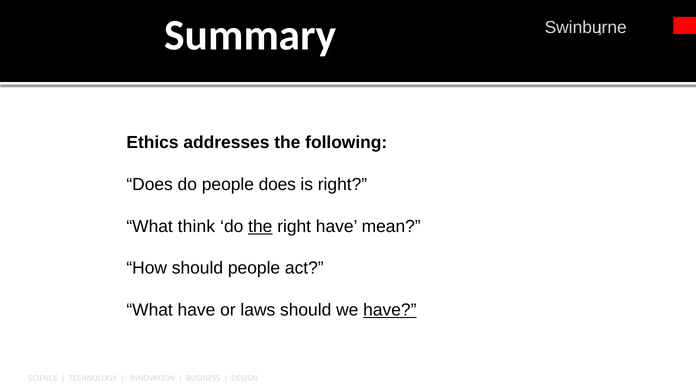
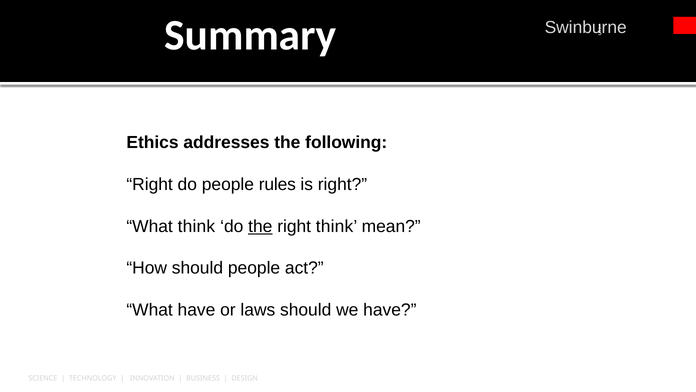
Does: Does -> Right (150, 184)
people does: does -> rules (277, 184)
right have: have -> think (337, 226)
have underline: present -> none (390, 310)
